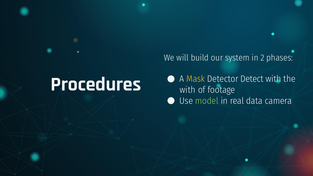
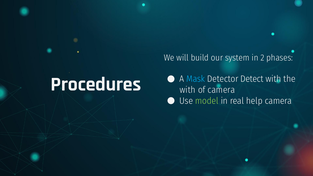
Mask colour: yellow -> light blue (196, 79)
of footage: footage -> camera (221, 90)
data: data -> help (254, 101)
